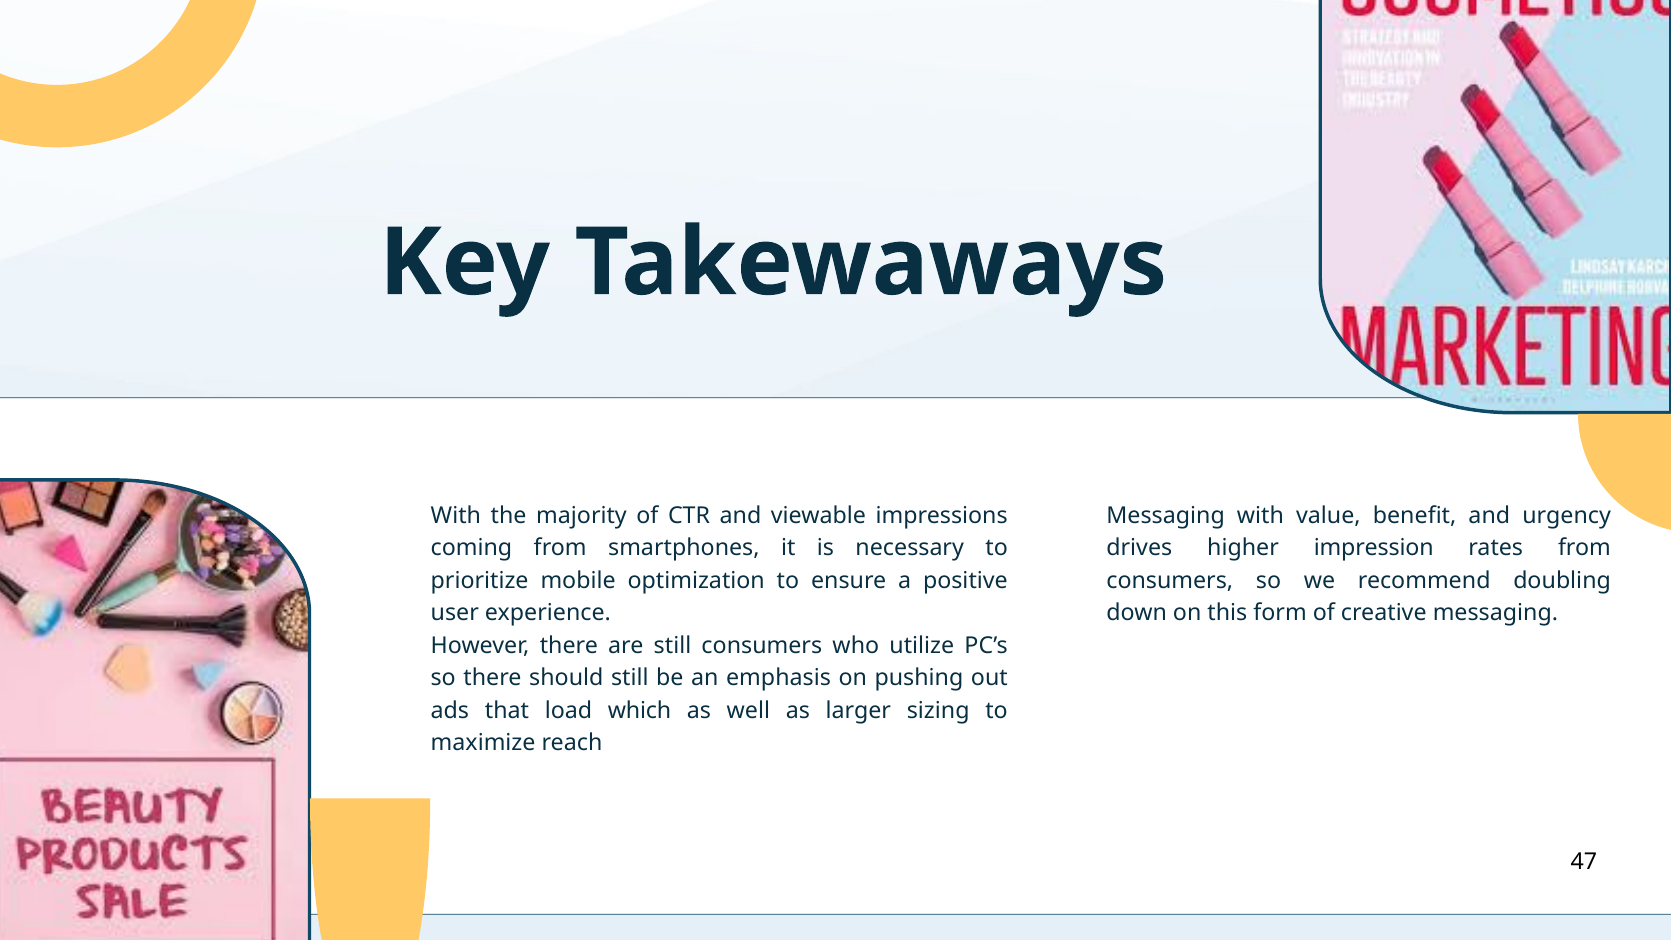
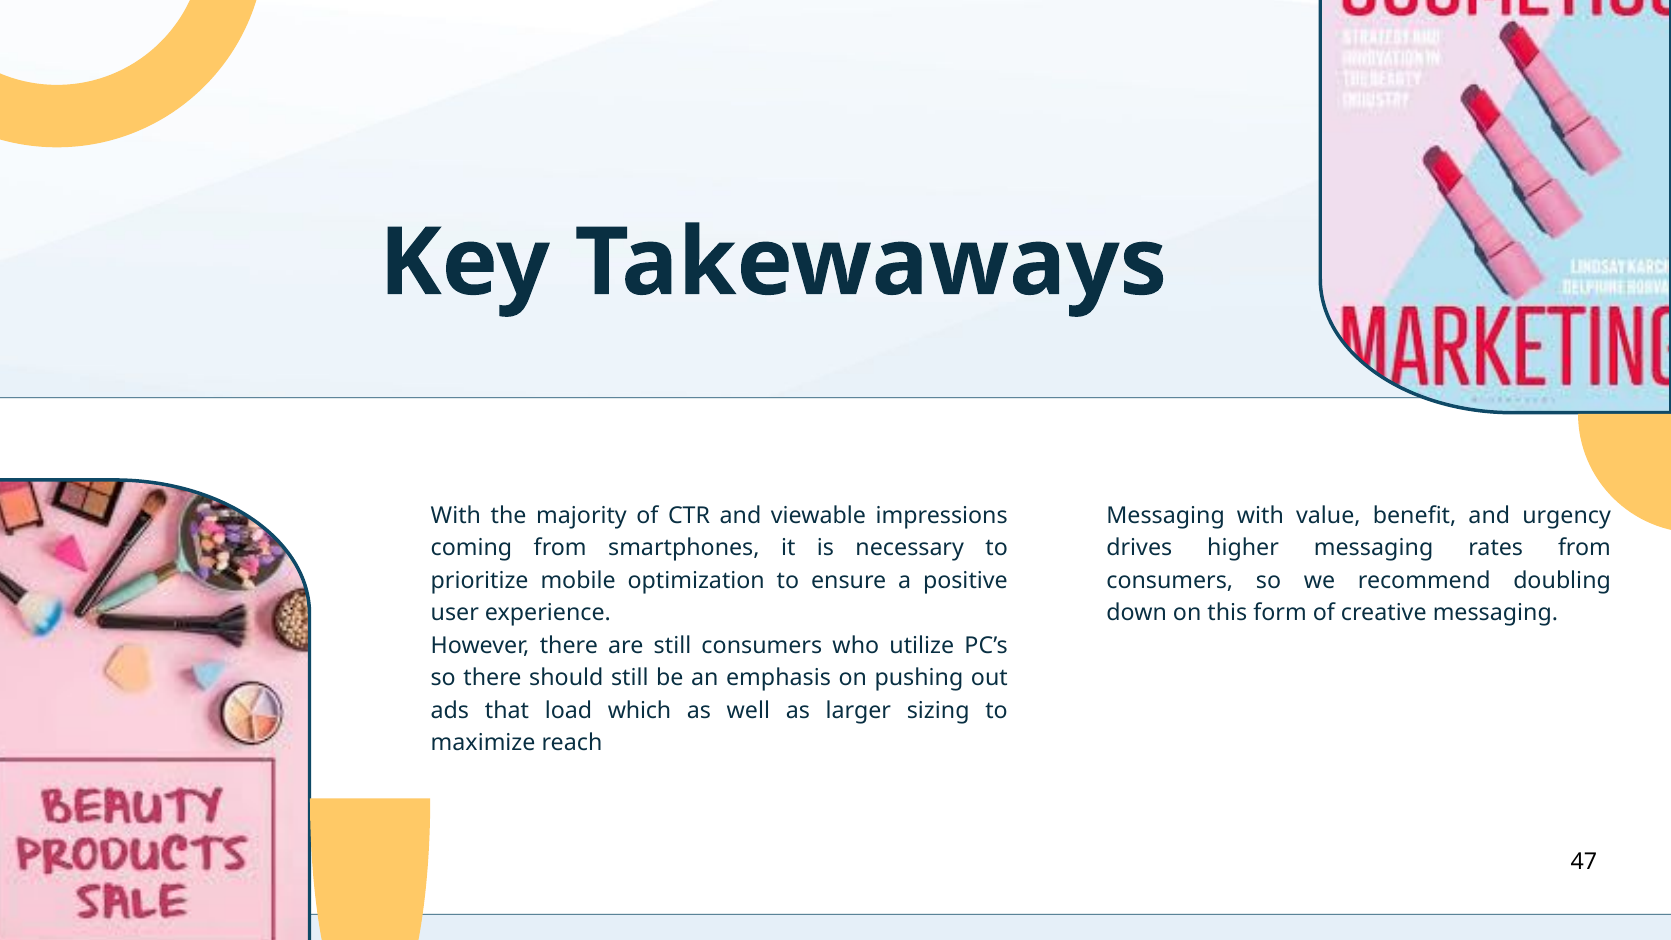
higher impression: impression -> messaging (1374, 548)
